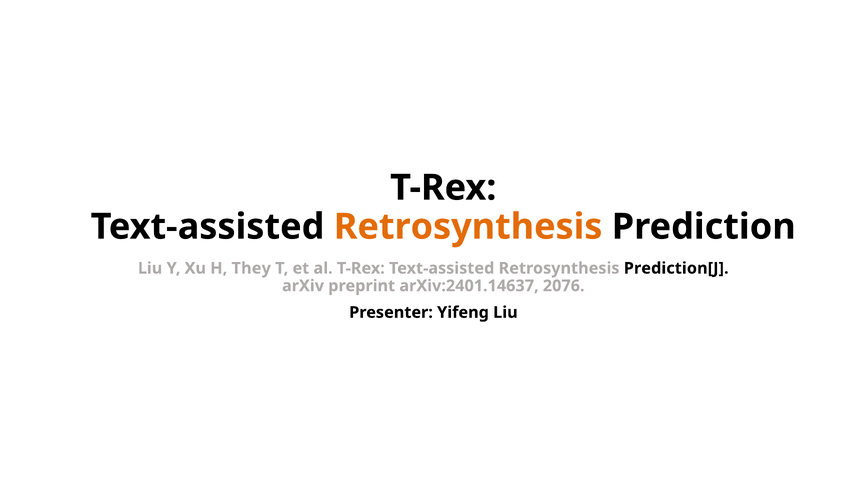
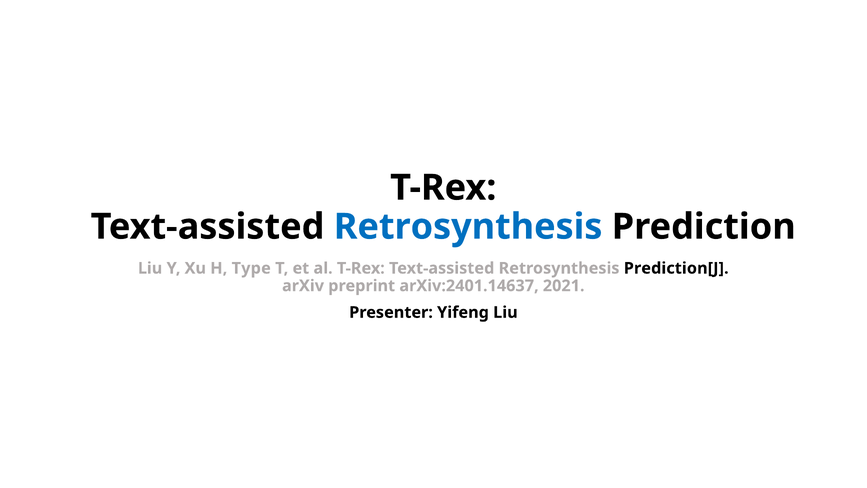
Retrosynthesis colour: orange -> blue (468, 227)
They: They -> Type (251, 268)
2076: 2076 -> 2021 (564, 286)
